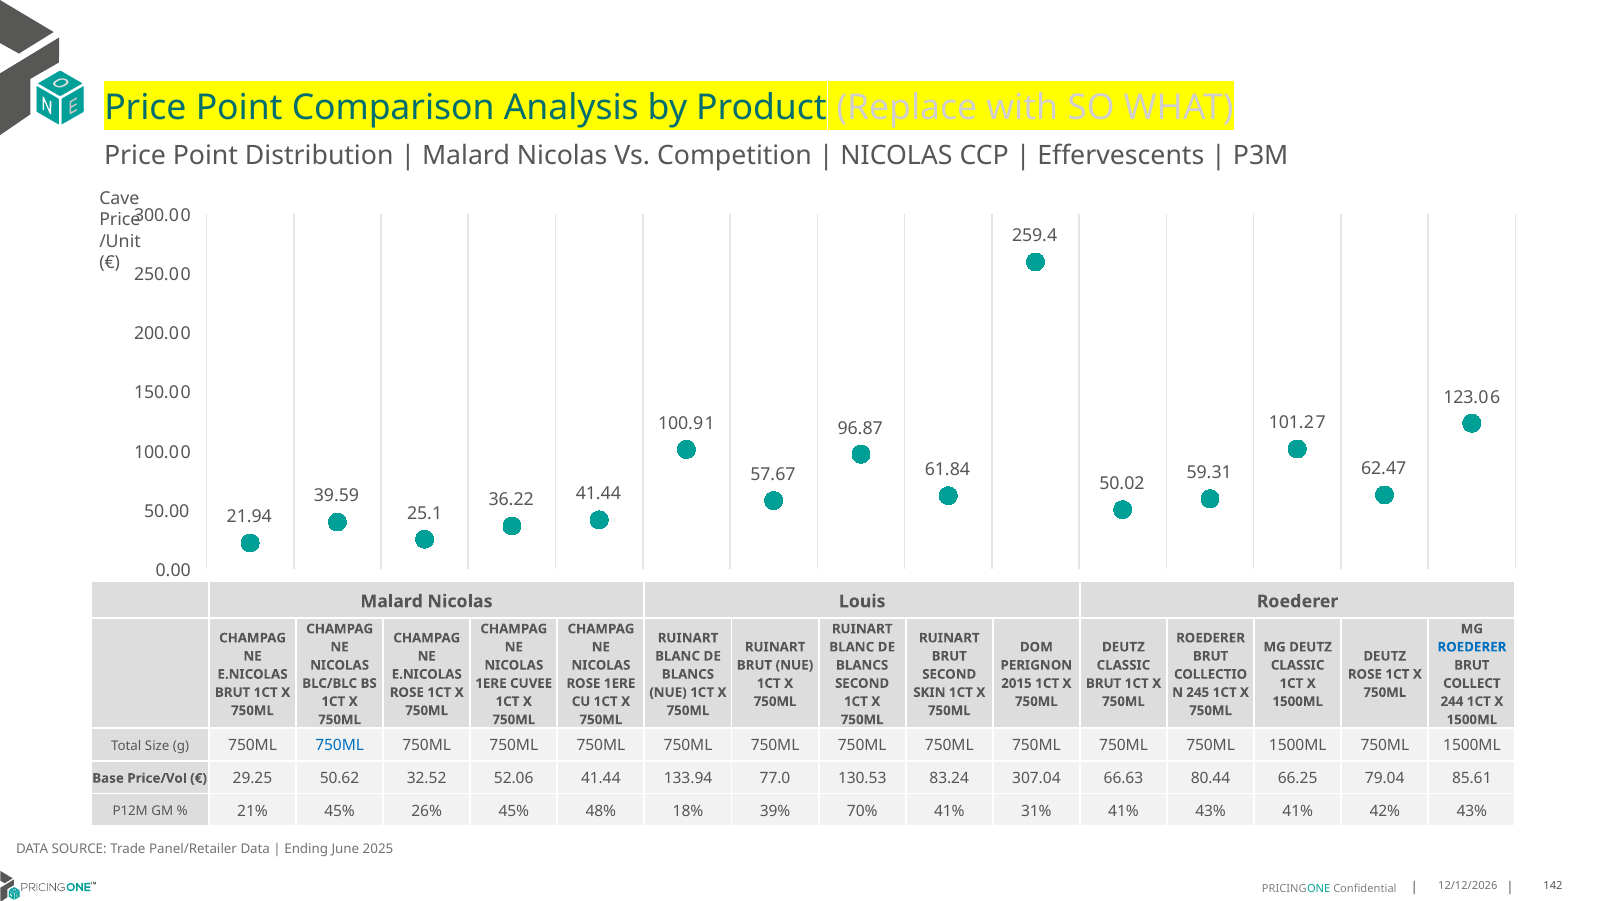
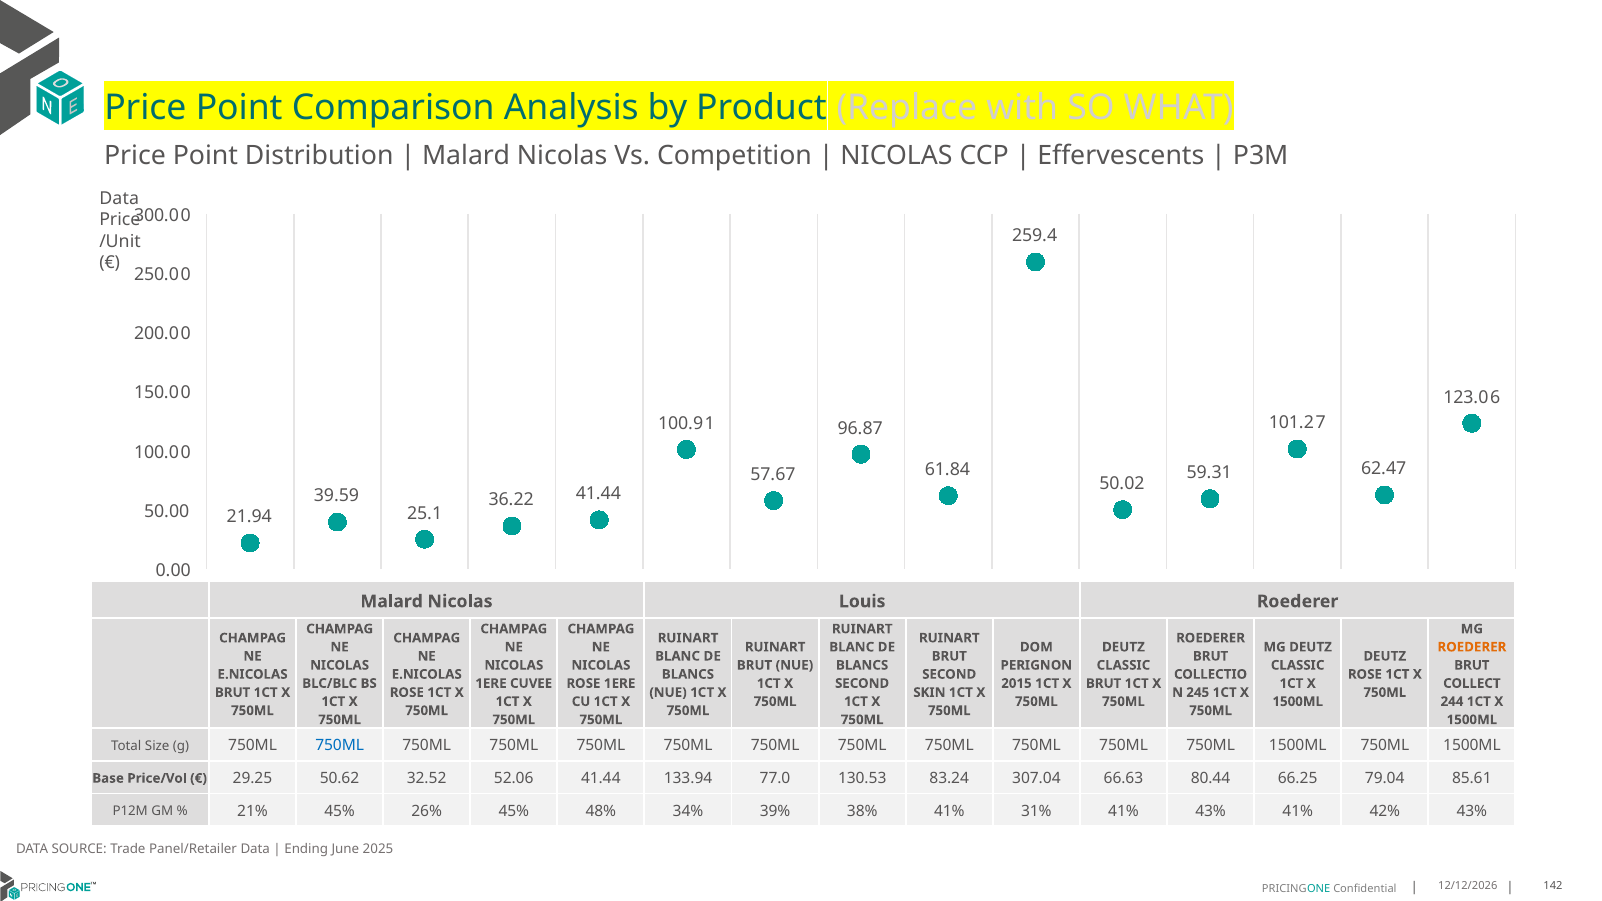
Cave: Cave -> Data (119, 199)
ROEDERER colour: blue -> orange (1472, 647)
18%: 18% -> 34% (688, 811)
70%: 70% -> 38% (862, 811)
